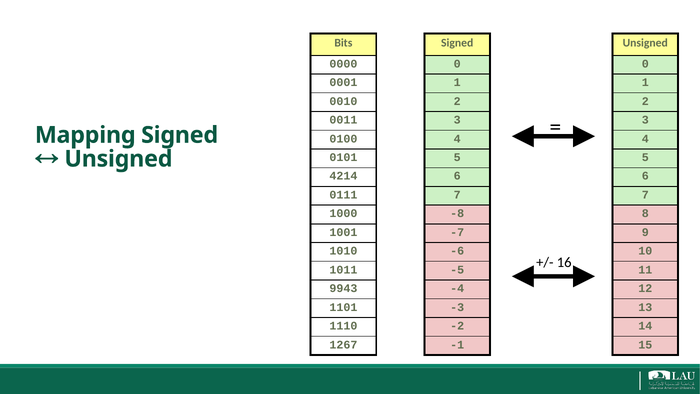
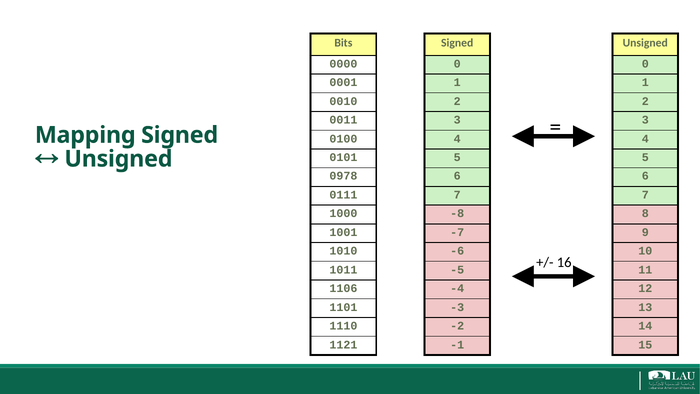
4214: 4214 -> 0978 (343, 176)
9943: 9943 -> 1106 (343, 288)
1267: 1267 -> 1121 (343, 344)
